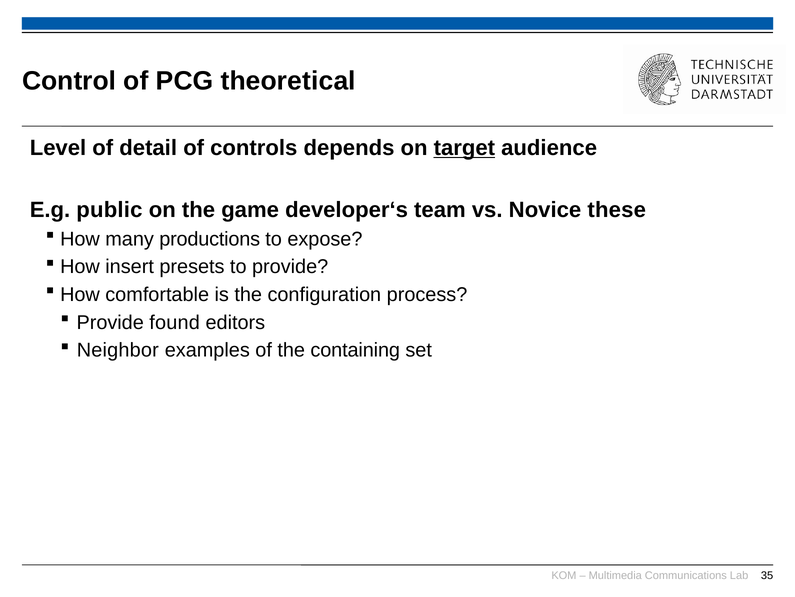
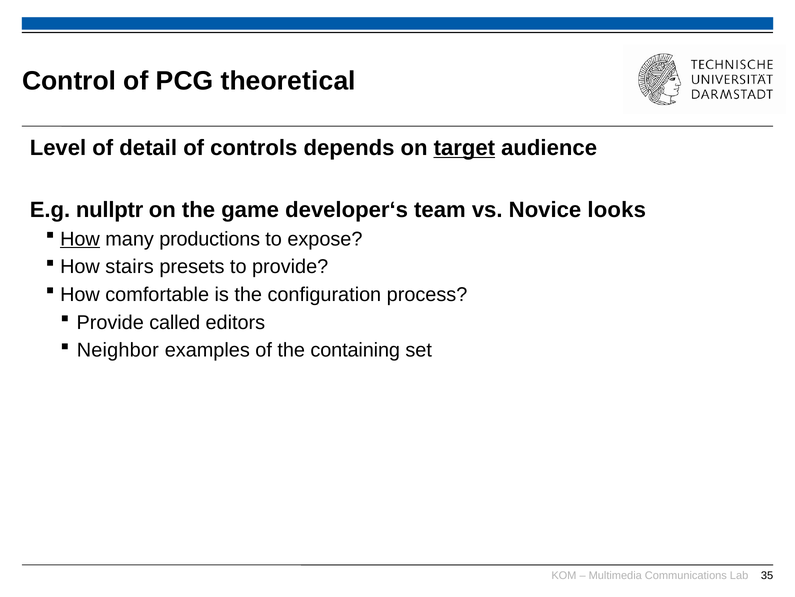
public: public -> nullptr (110, 210)
these: these -> looks (617, 210)
How underline: none -> present (80, 239)
insert: insert -> stairs (130, 266)
found: found -> called (175, 322)
